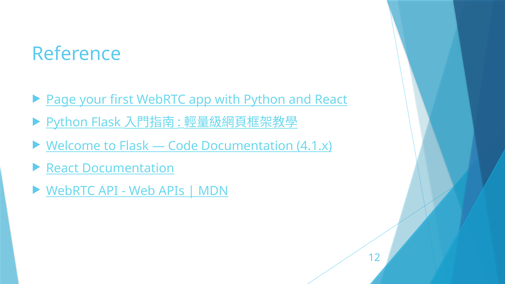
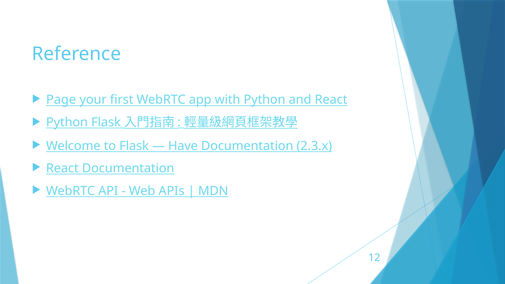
Code: Code -> Have (183, 146)
4.1.x: 4.1.x -> 2.3.x (314, 146)
